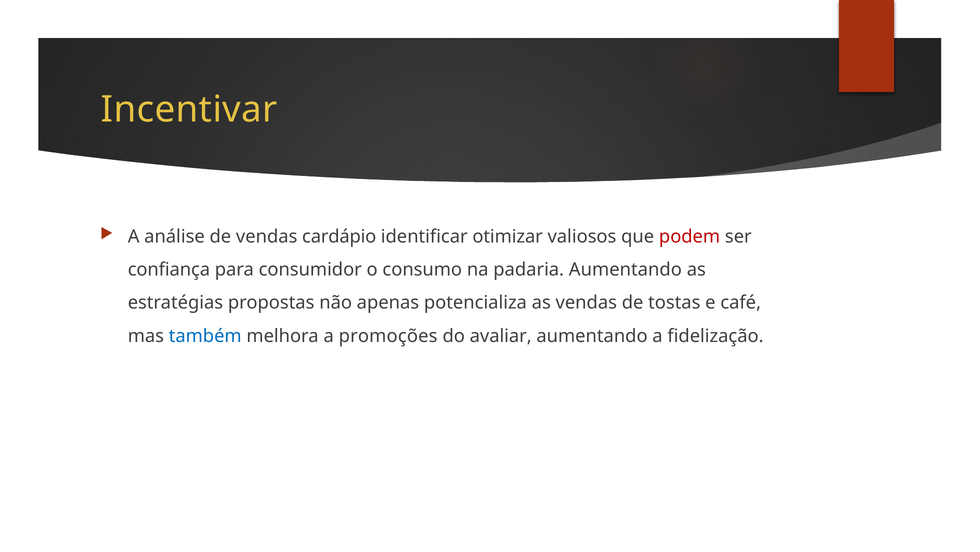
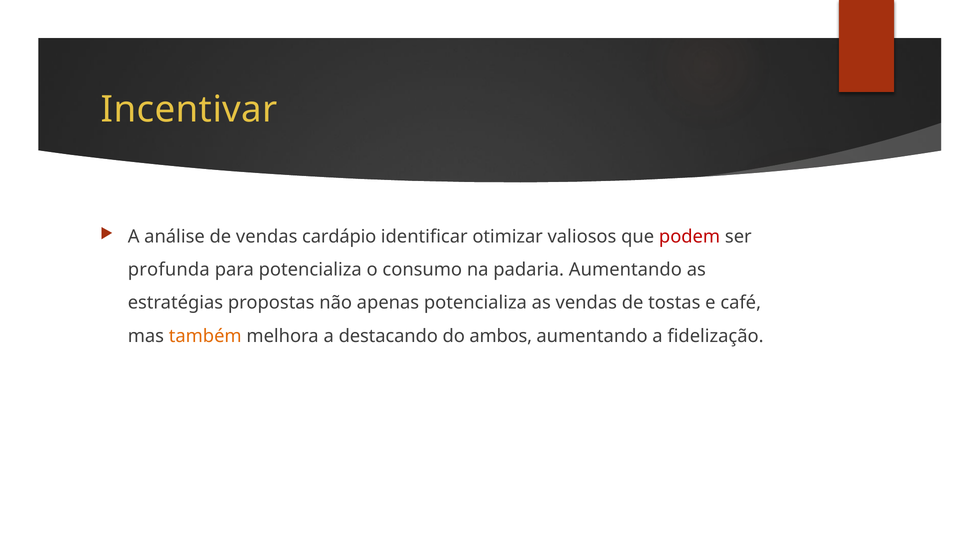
confiança: confiança -> profunda (169, 269)
para consumidor: consumidor -> potencializa (310, 269)
também colour: blue -> orange (205, 336)
promoções: promoções -> destacando (388, 336)
avaliar: avaliar -> ambos (501, 336)
